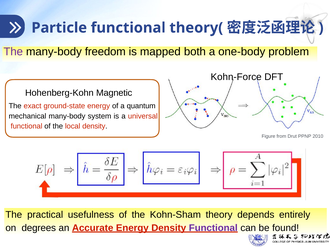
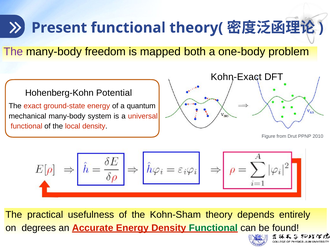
Particle: Particle -> Present (59, 28)
Kohn-Force: Kohn-Force -> Kohn-Exact (236, 77)
Magnetic: Magnetic -> Potential (114, 93)
Functional colour: purple -> green (213, 228)
